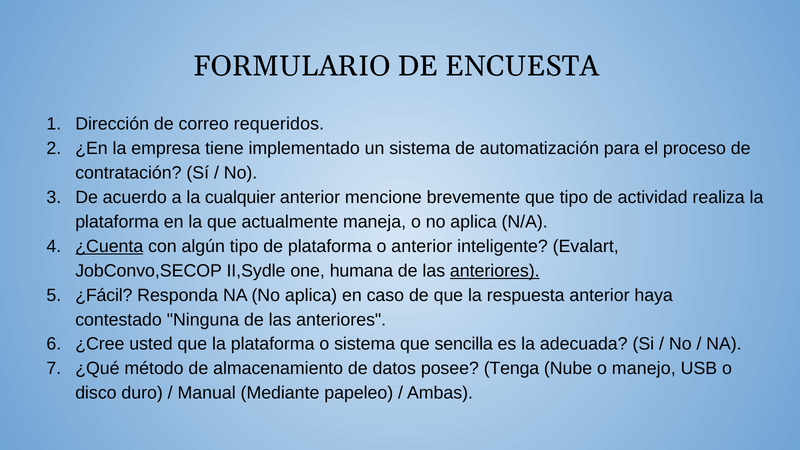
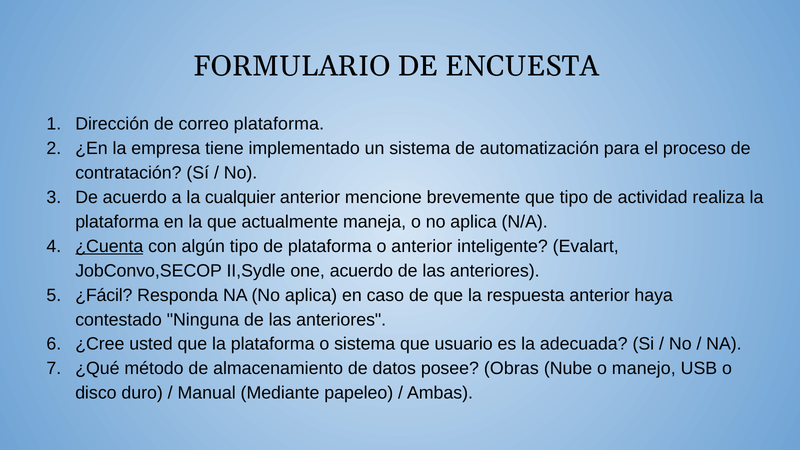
correo requeridos: requeridos -> plataforma (279, 124)
one humana: humana -> acuerdo (361, 271)
anteriores underline: present -> none (495, 271)
sencilla: sencilla -> usuario (464, 344)
Tenga: Tenga -> Obras (511, 369)
